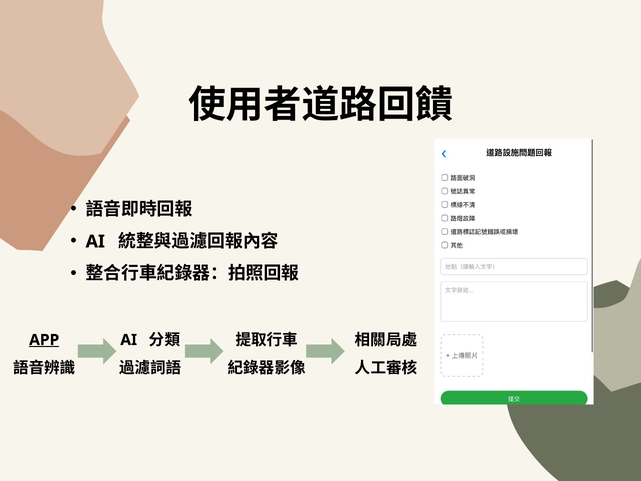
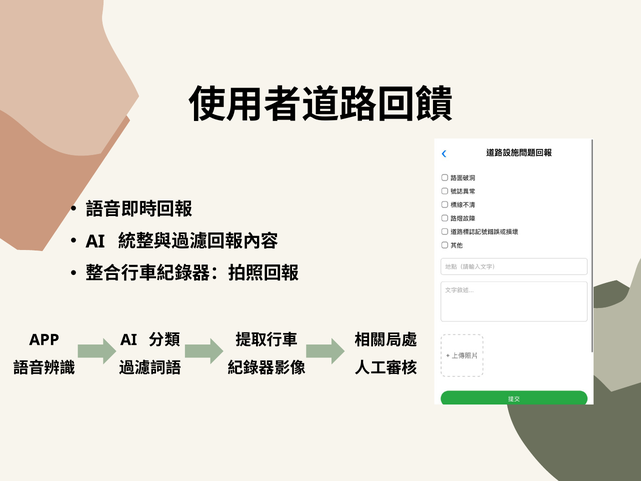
APP underline: present -> none (44, 340)
